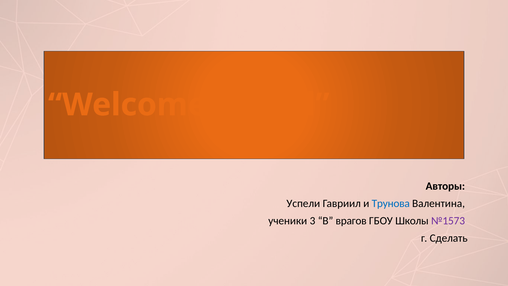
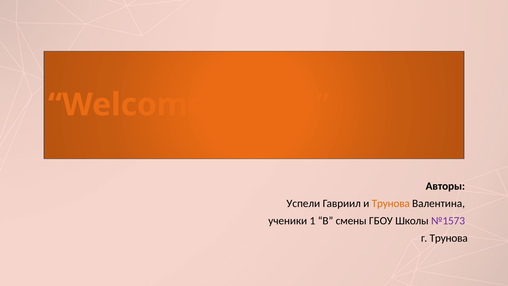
Трунова colour: blue -> orange (391, 203)
3: 3 -> 1 (312, 221)
врагов: врагов -> смены (351, 221)
г Сделать: Сделать -> Трунова (449, 238)
